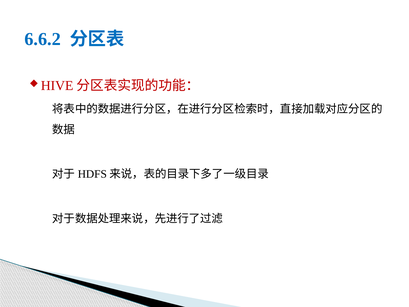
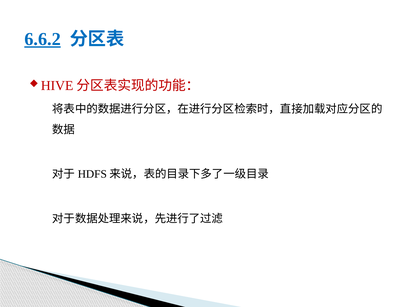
6.6.2 underline: none -> present (43, 39)
